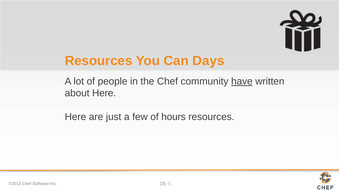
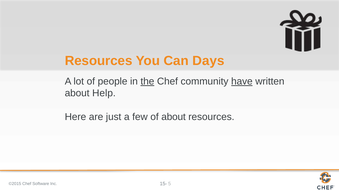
the underline: none -> present (147, 82)
about Here: Here -> Help (104, 94)
of hours: hours -> about (174, 117)
